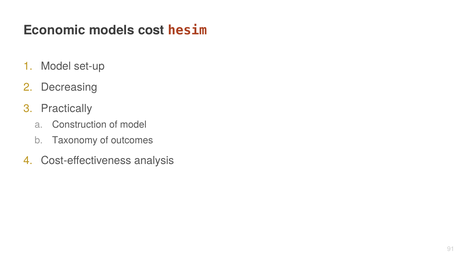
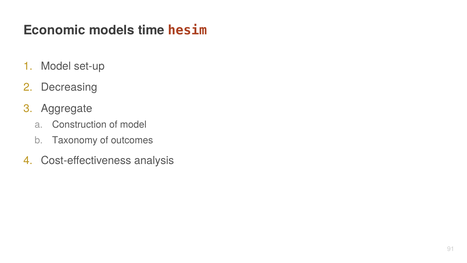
cost: cost -> time (151, 30)
Practically: Practically -> Aggregate (67, 108)
